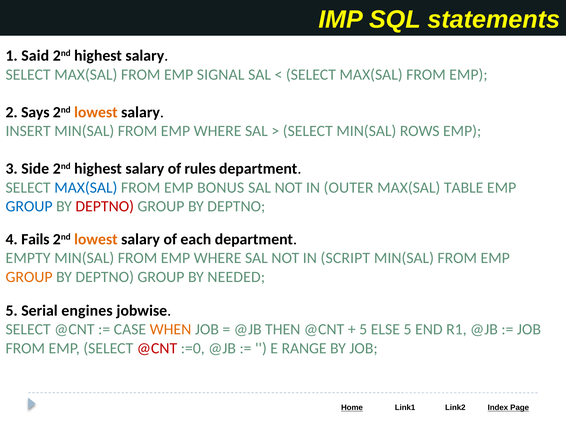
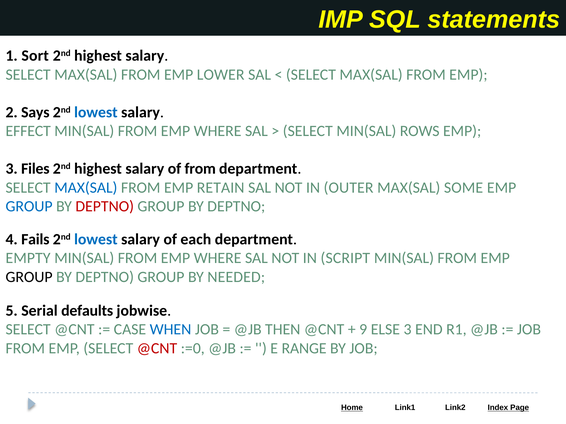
Said: Said -> Sort (35, 56)
SIGNAL: SIGNAL -> LOWER (221, 75)
lowest colour: orange -> blue (96, 112)
INSERT: INSERT -> EFFECT (28, 131)
Side: Side -> Files (35, 169)
of rules: rules -> from (200, 169)
BONUS: BONUS -> RETAIN (221, 188)
TABLE: TABLE -> SOME (464, 188)
lowest colour: orange -> blue (96, 240)
GROUP colour: orange -> black (29, 277)
engines: engines -> defaults (87, 311)
WHEN colour: orange -> blue (171, 330)
5: 5 -> 9 (363, 330)
ELSE 5: 5 -> 3 (408, 330)
